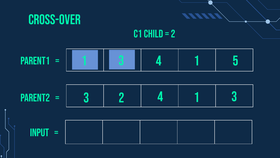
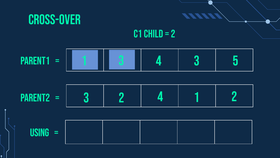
4 1: 1 -> 3 (197, 61)
4 3: 3 -> 2 (234, 96)
INPUT: INPUT -> USING (40, 132)
